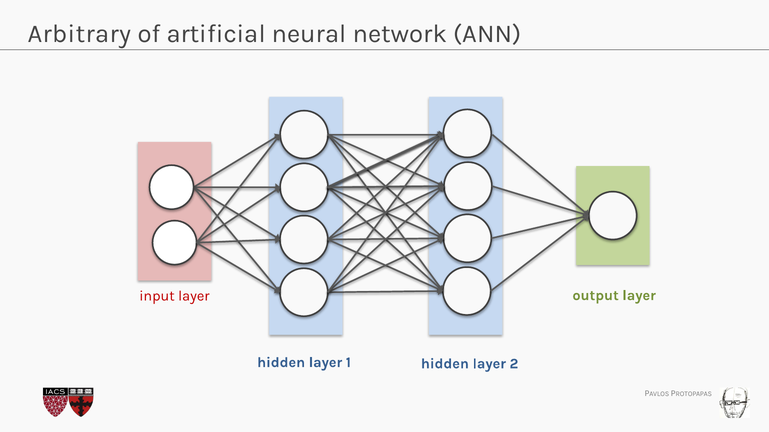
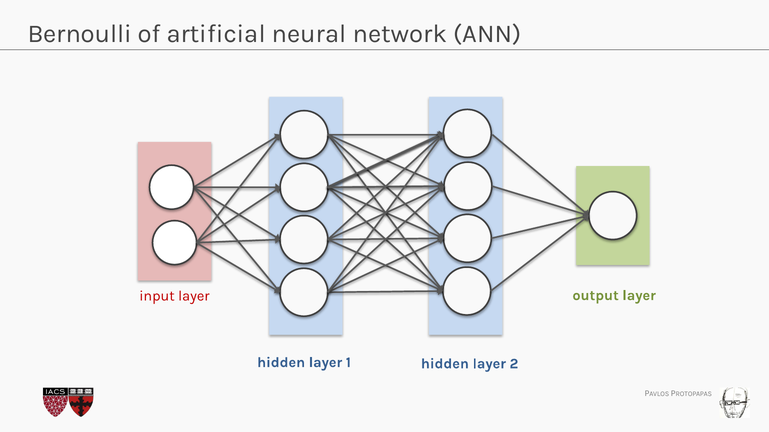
Arbitrary: Arbitrary -> Bernoulli (80, 34)
